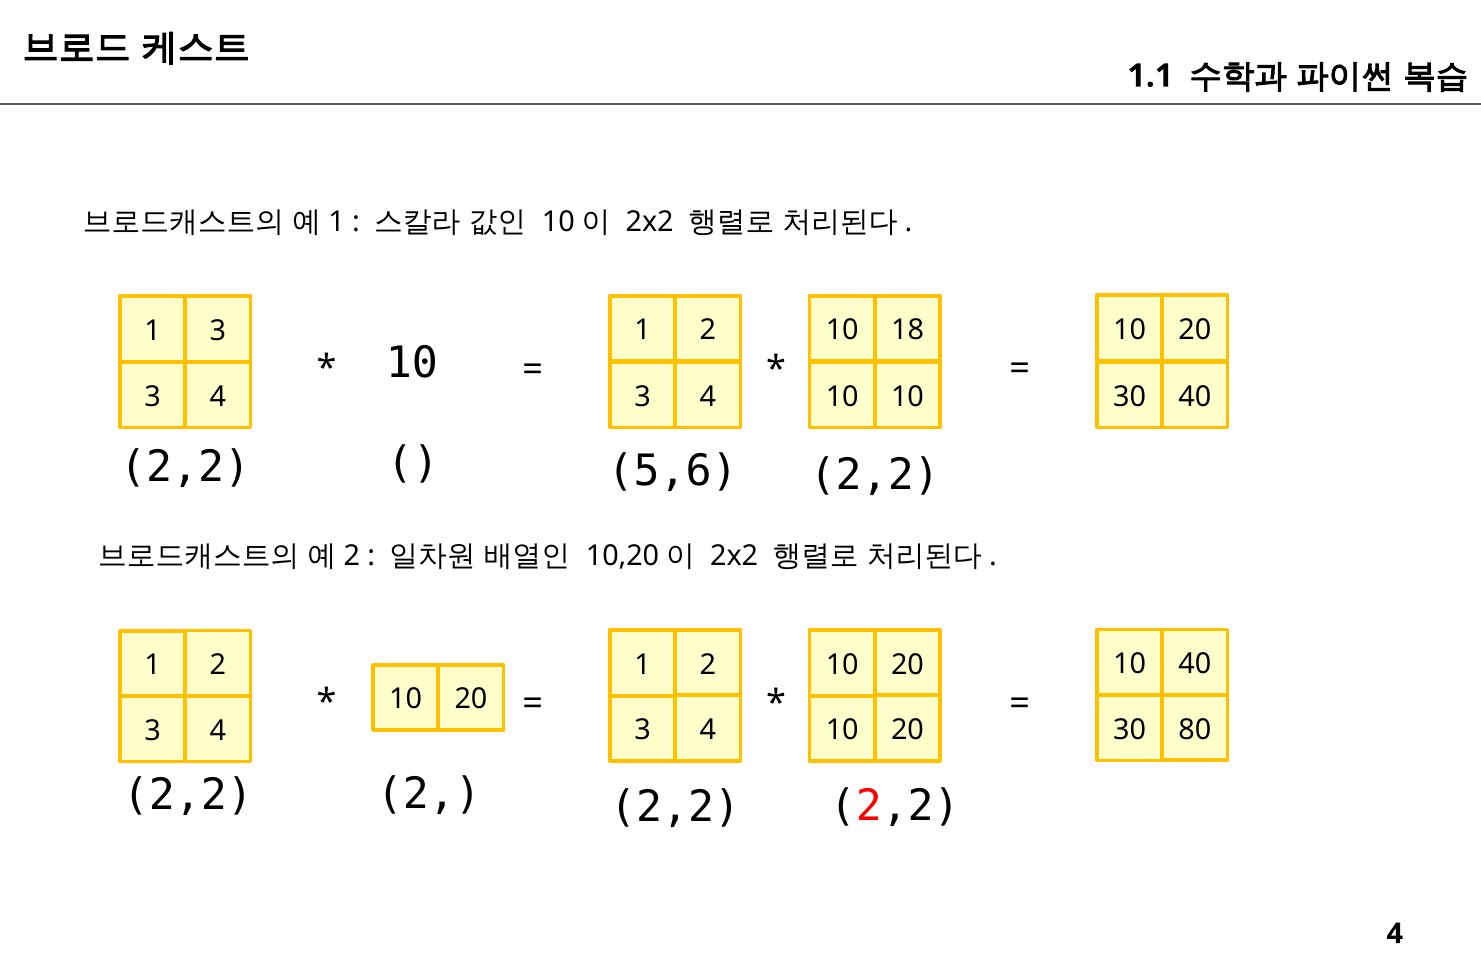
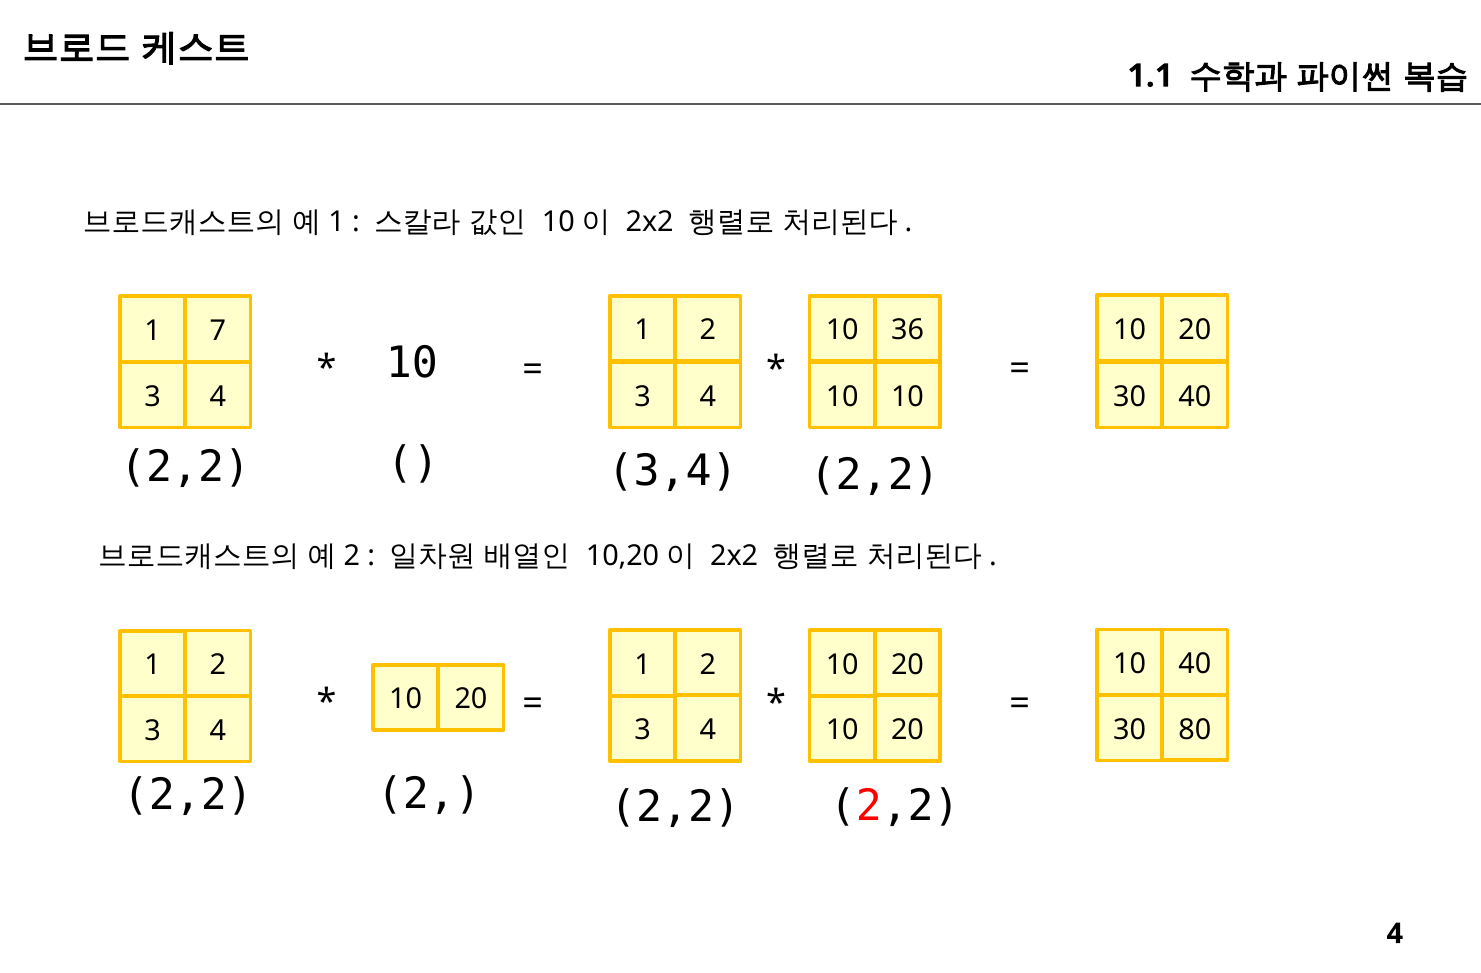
18: 18 -> 36 (908, 330)
1 3: 3 -> 7 (218, 331)
5,6: 5,6 -> 3,4 (673, 471)
